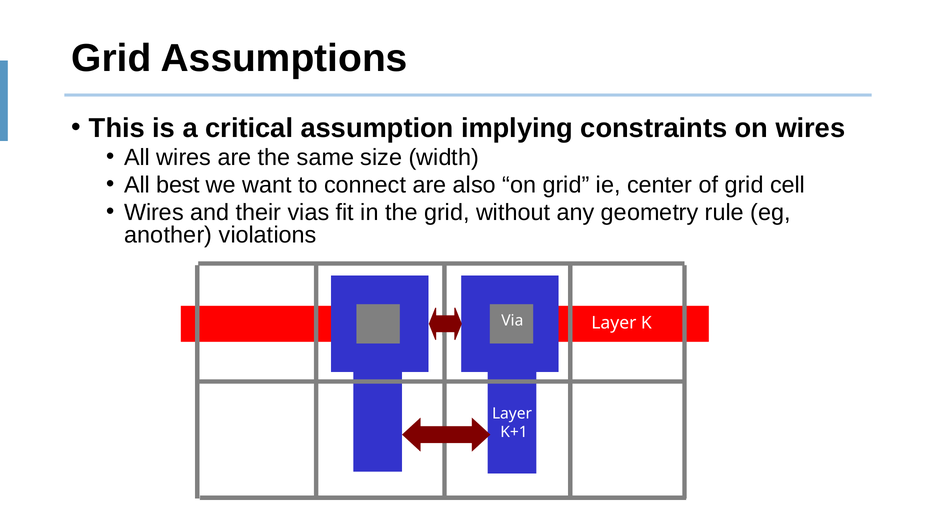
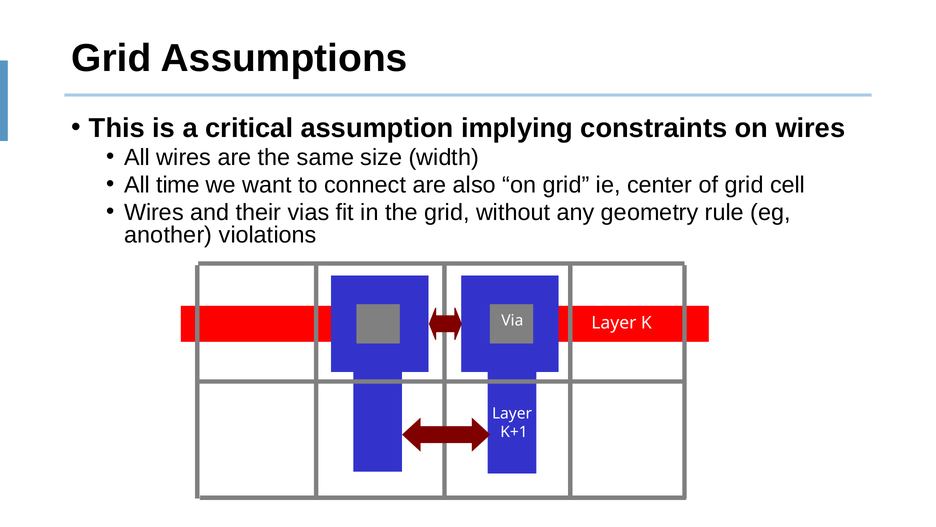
best: best -> time (178, 185)
